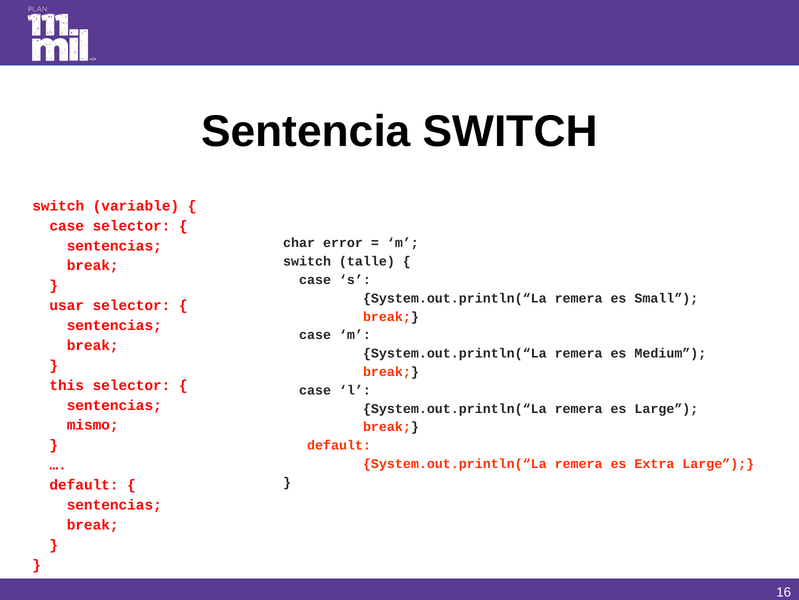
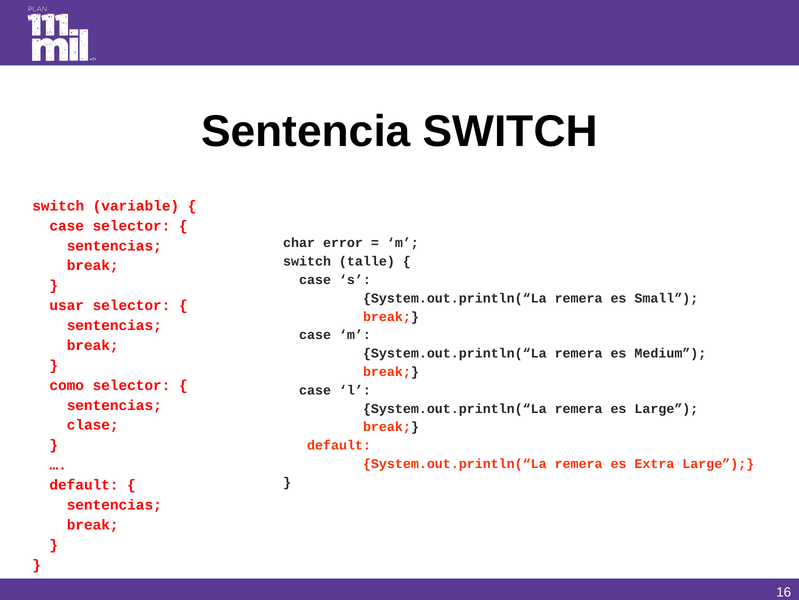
this: this -> como (67, 385)
mismo: mismo -> clase (93, 425)
